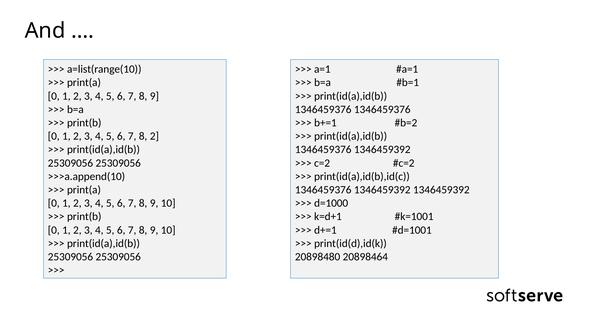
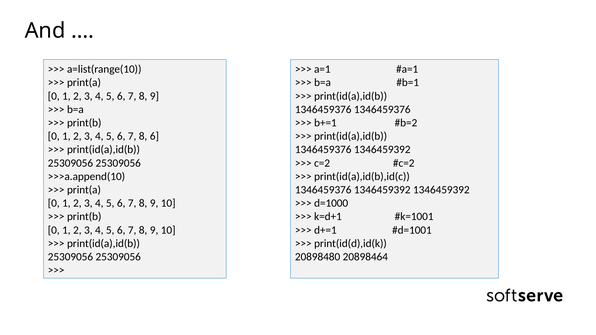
8 2: 2 -> 6 (154, 136)
